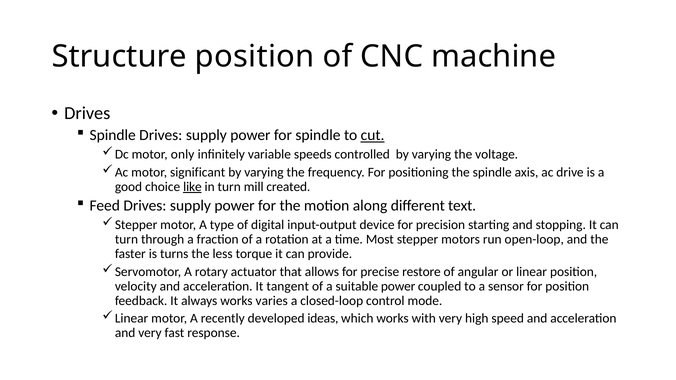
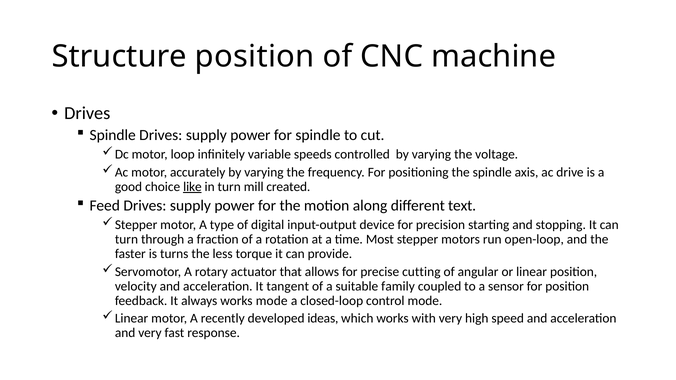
cut underline: present -> none (373, 135)
only: only -> loop (183, 154)
significant: significant -> accurately (198, 172)
restore: restore -> cutting (421, 272)
suitable power: power -> family (398, 286)
works varies: varies -> mode (272, 301)
